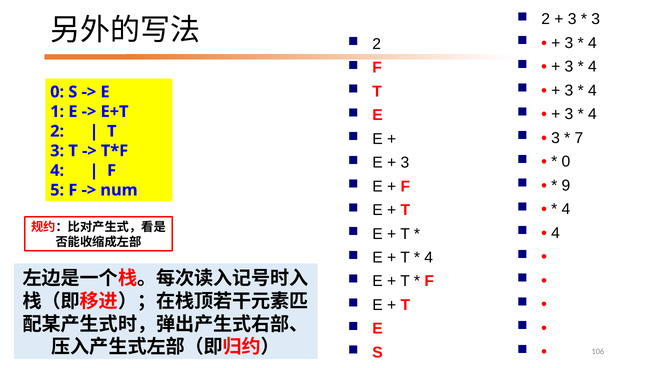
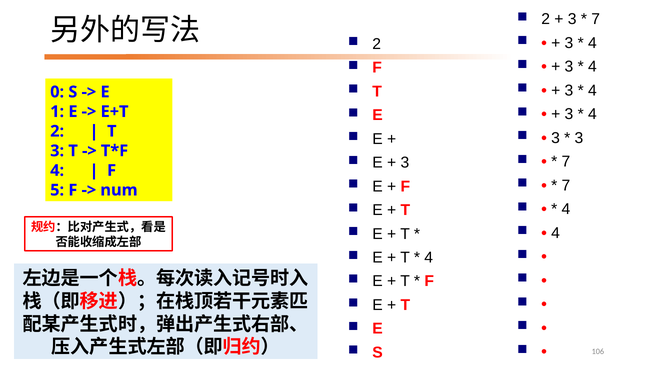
3: 3 -> 7 (596, 19)
7: 7 -> 3 (579, 138)
0: 0 -> 7 (566, 162)
9: 9 -> 7 (566, 185)
